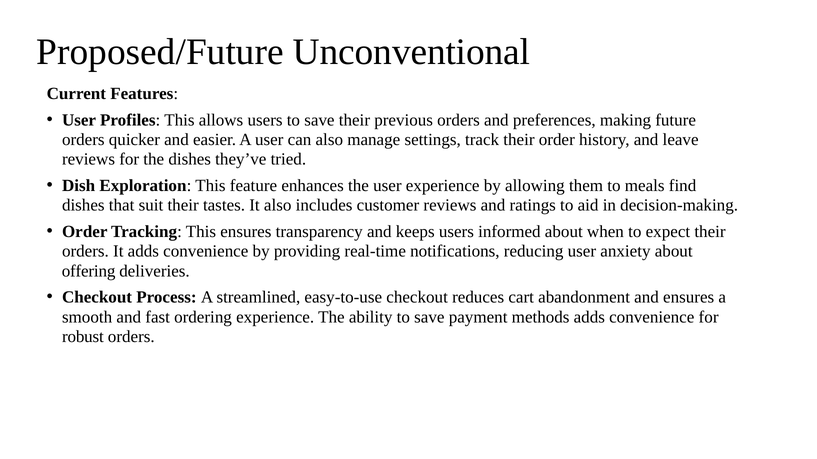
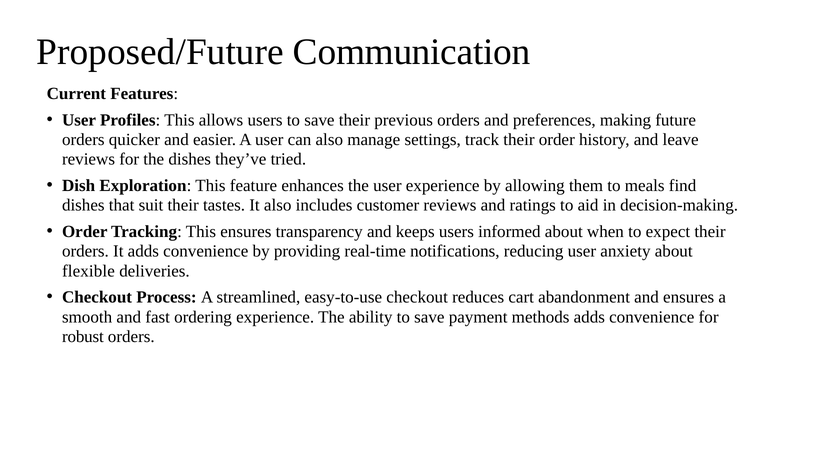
Unconventional: Unconventional -> Communication (412, 52)
offering: offering -> flexible (88, 271)
